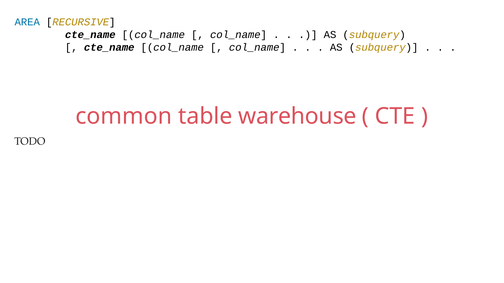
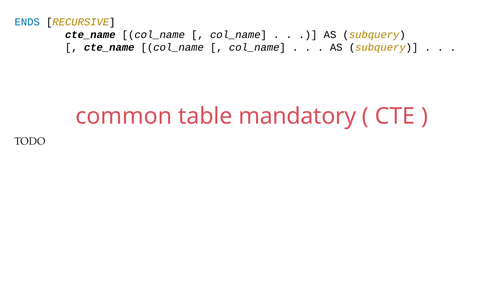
AREA: AREA -> ENDS (27, 22)
warehouse: warehouse -> mandatory (297, 117)
